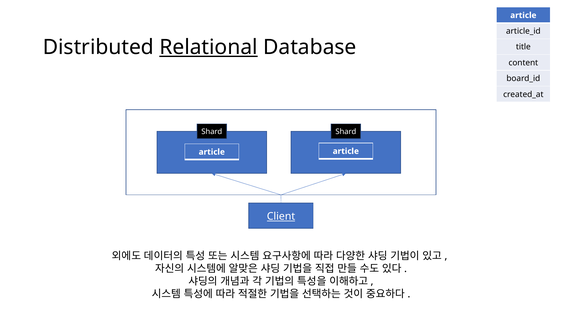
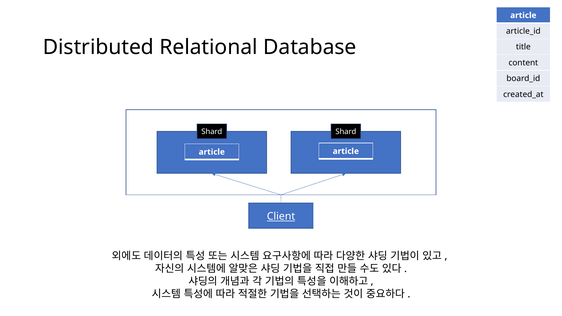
Relational underline: present -> none (209, 47)
